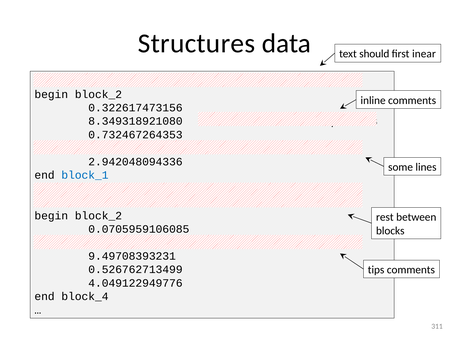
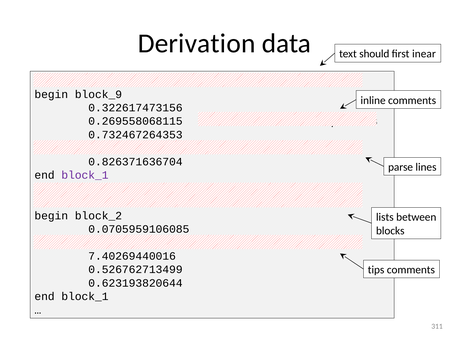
Structures: Structures -> Derivation (197, 43)
block_2: block_2 -> block_9 (98, 94)
8.349318921080: 8.349318921080 -> 0.269558068115 (135, 121)
2.942048094336: 2.942048094336 -> 0.826371636704 (135, 162)
some: some -> parse (401, 167)
block_1 colour: blue -> purple (85, 175)
rest: rest -> lists (385, 217)
9.49708393231: 9.49708393231 -> 7.40269440016 (132, 256)
4.049122949776: 4.049122949776 -> 0.623193820644 (135, 283)
block_4: block_4 -> block_1 (85, 296)
